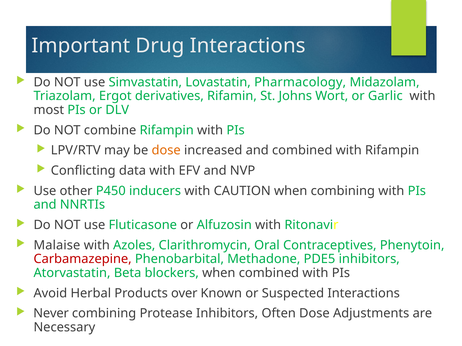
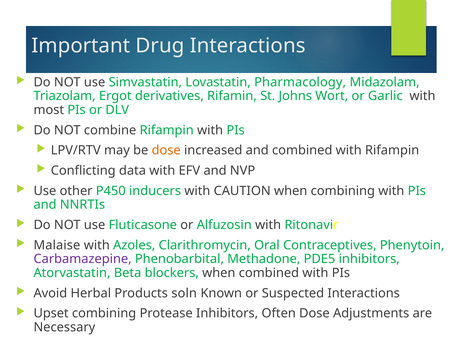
Carbamazepine colour: red -> purple (83, 259)
over: over -> soln (184, 294)
Never: Never -> Upset (51, 314)
